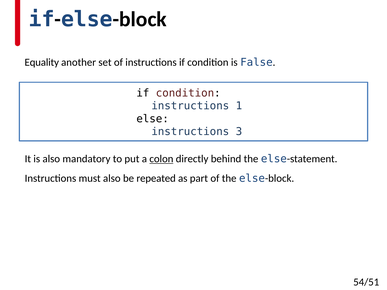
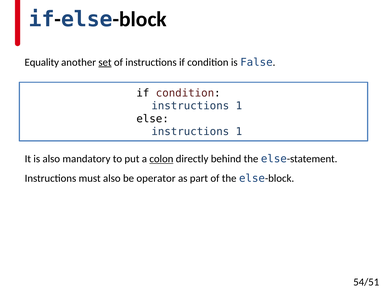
set underline: none -> present (105, 62)
3: 3 -> 1 (239, 132)
repeated: repeated -> operator (156, 178)
